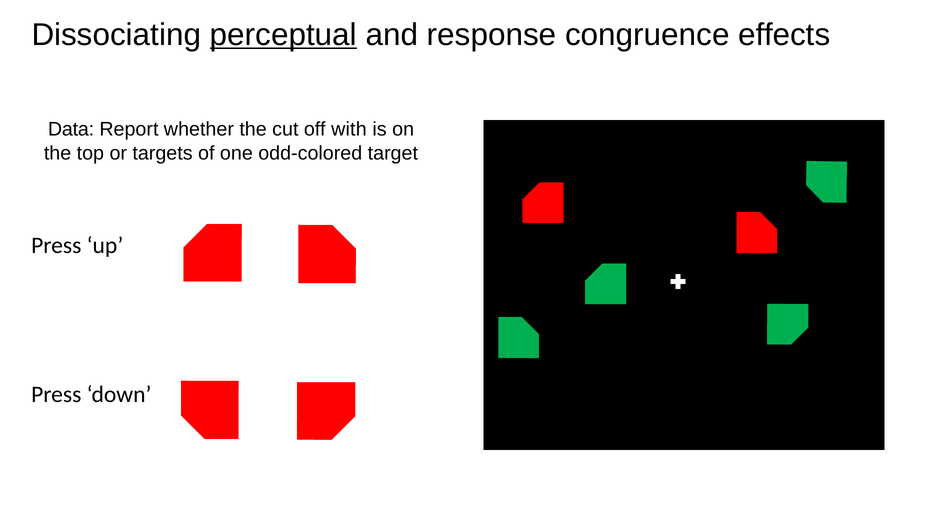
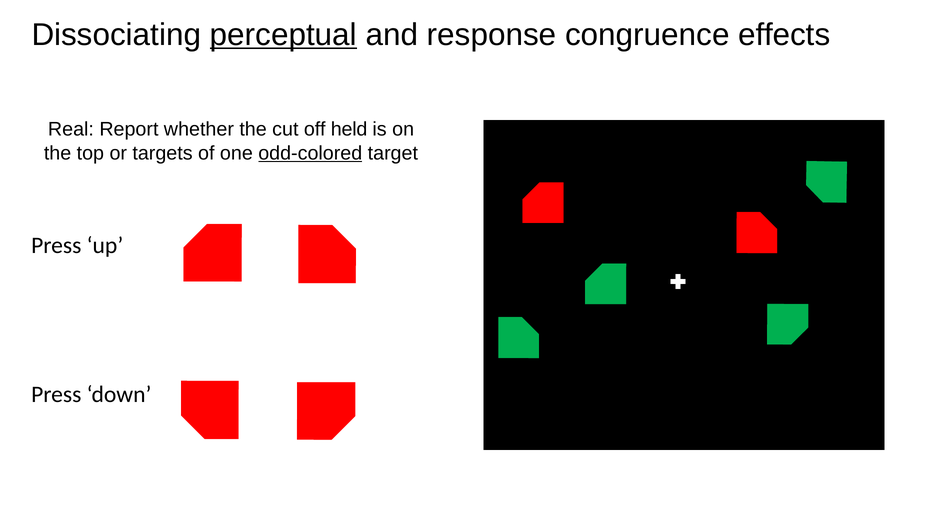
Data: Data -> Real (71, 129)
with: with -> held (349, 129)
odd-colored underline: none -> present (310, 153)
